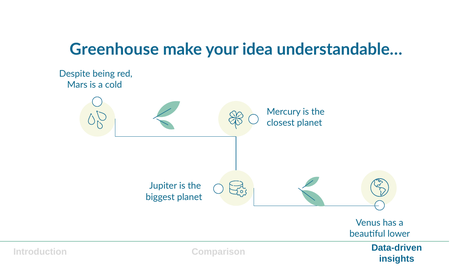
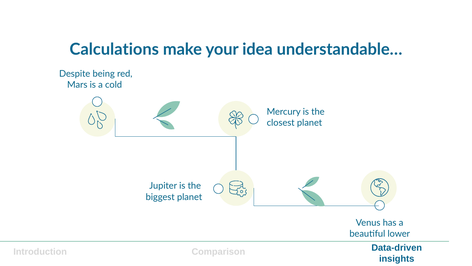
Greenhouse: Greenhouse -> Calculations (114, 49)
